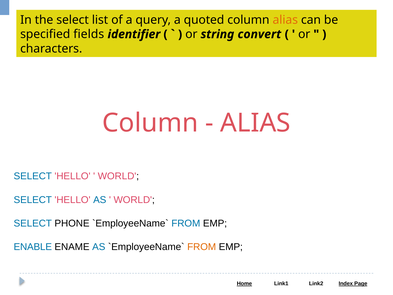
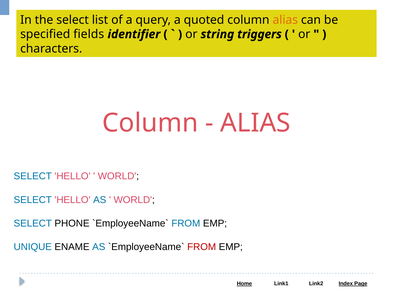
convert: convert -> triggers (260, 34)
ENABLE: ENABLE -> UNIQUE (33, 247)
FROM colour: orange -> red (202, 247)
